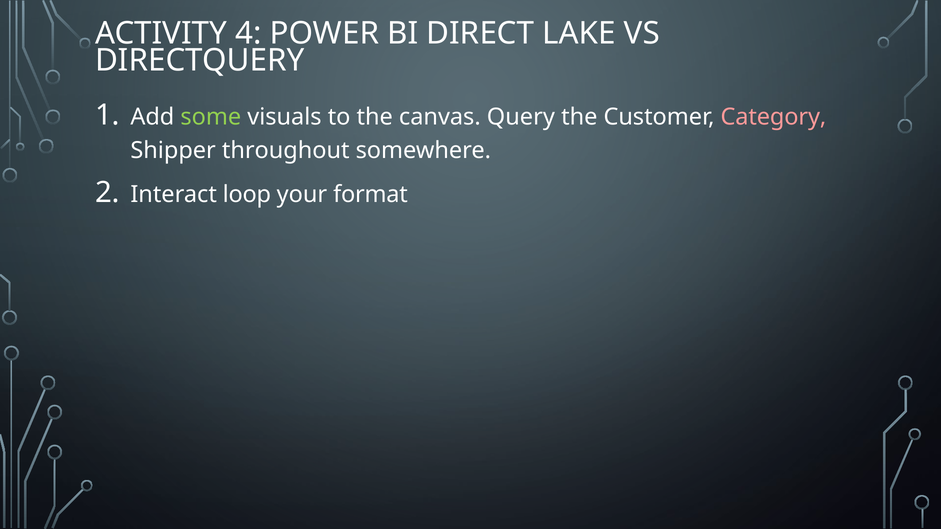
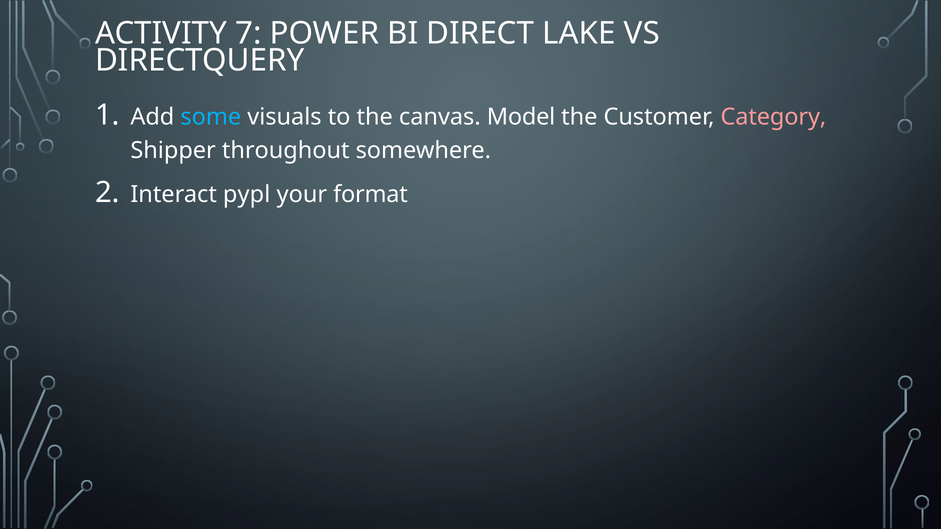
4: 4 -> 7 (248, 33)
some colour: light green -> light blue (211, 117)
Query: Query -> Model (521, 117)
loop: loop -> pypl (247, 194)
